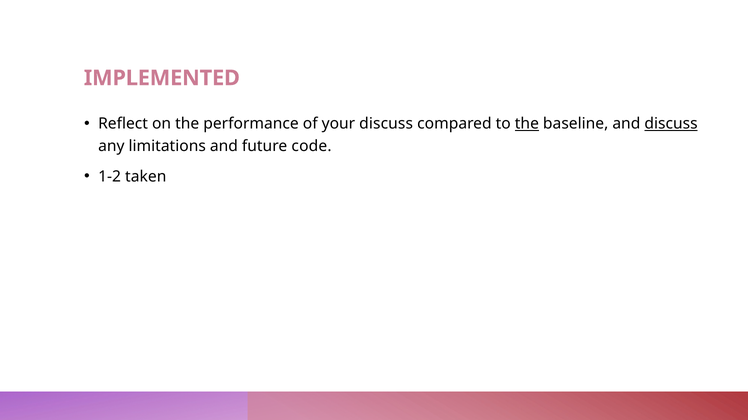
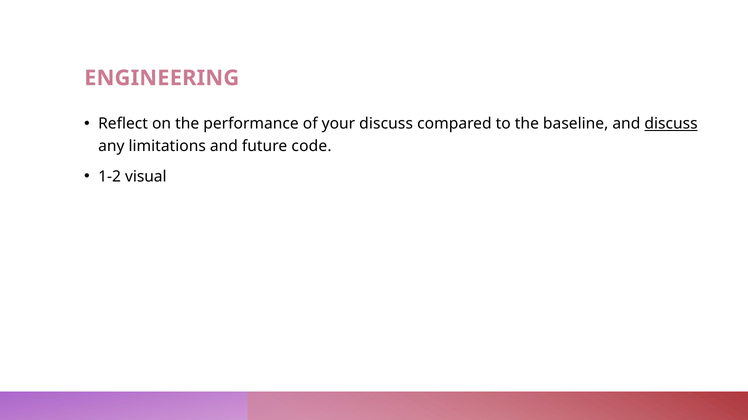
IMPLEMENTED: IMPLEMENTED -> ENGINEERING (162, 78)
the underline: present -> none (527, 124)
taken: taken -> visual (146, 177)
